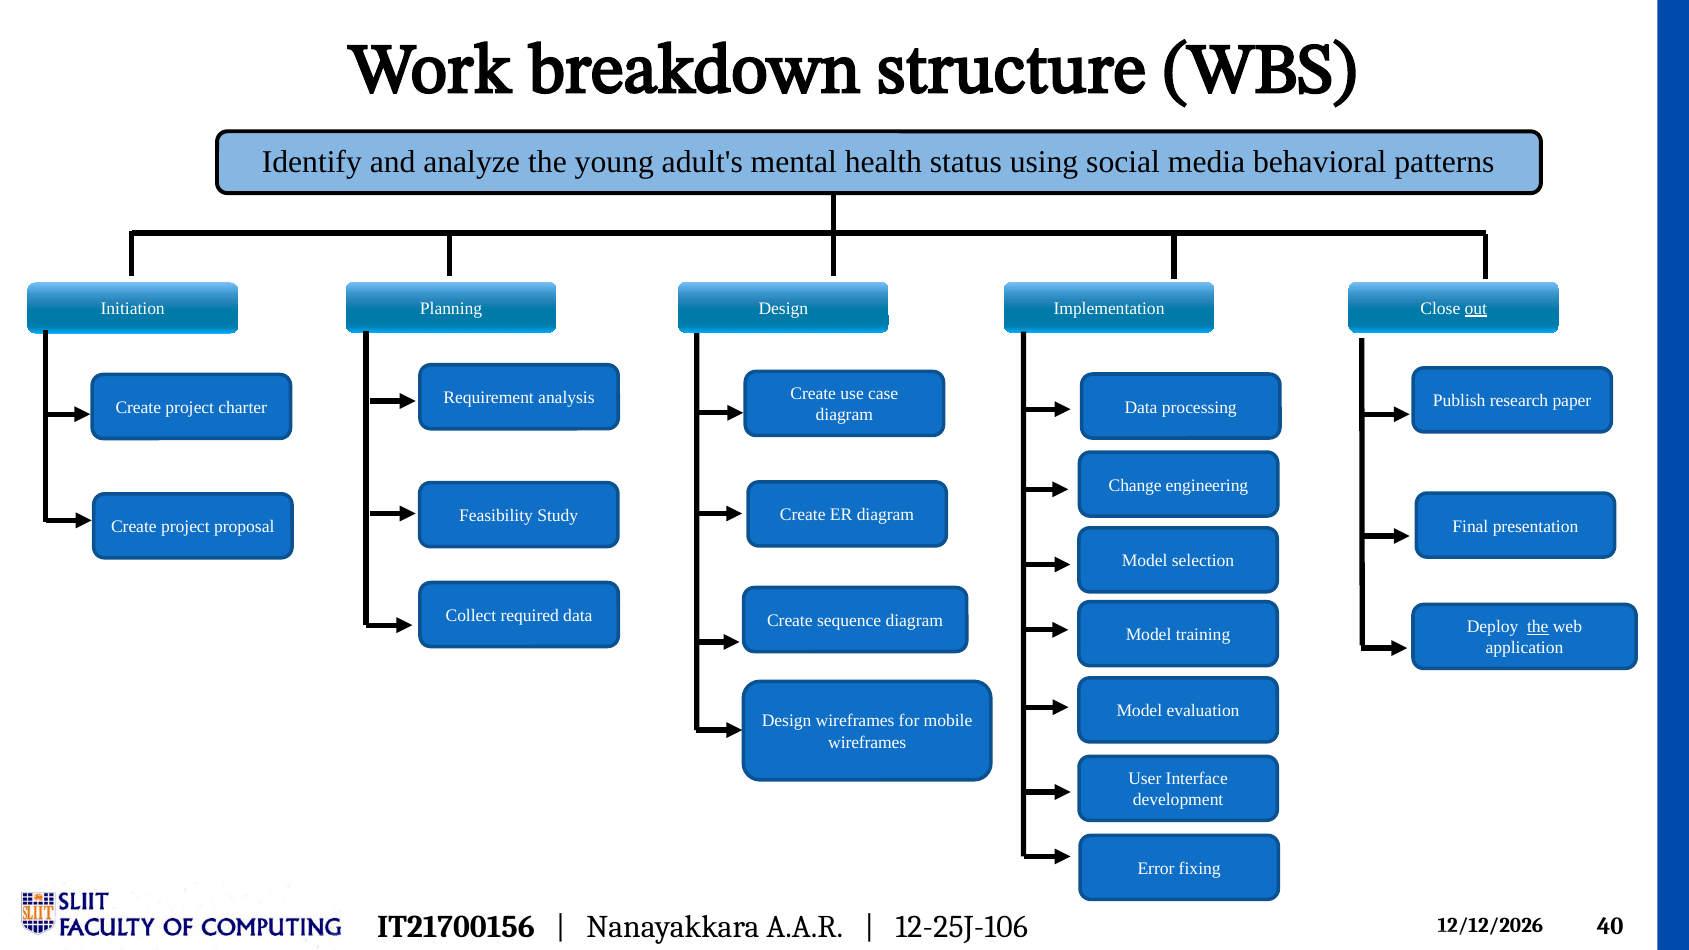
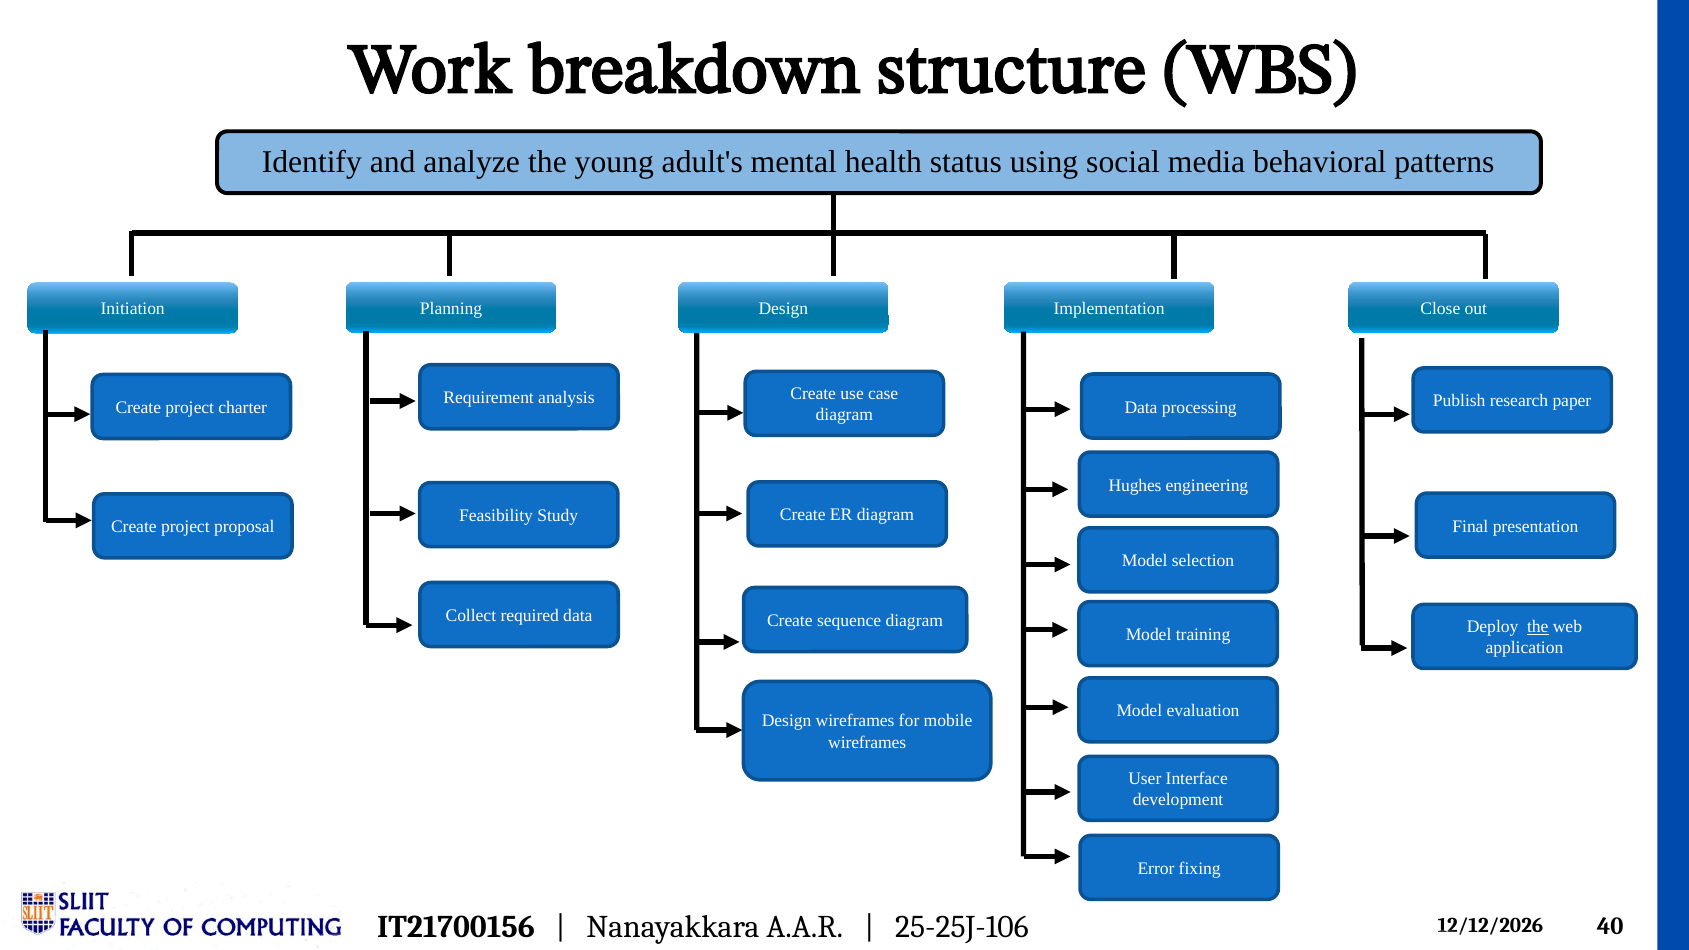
out underline: present -> none (1476, 308)
Change: Change -> Hughes (1135, 485)
12-25J-106: 12-25J-106 -> 25-25J-106 (962, 927)
